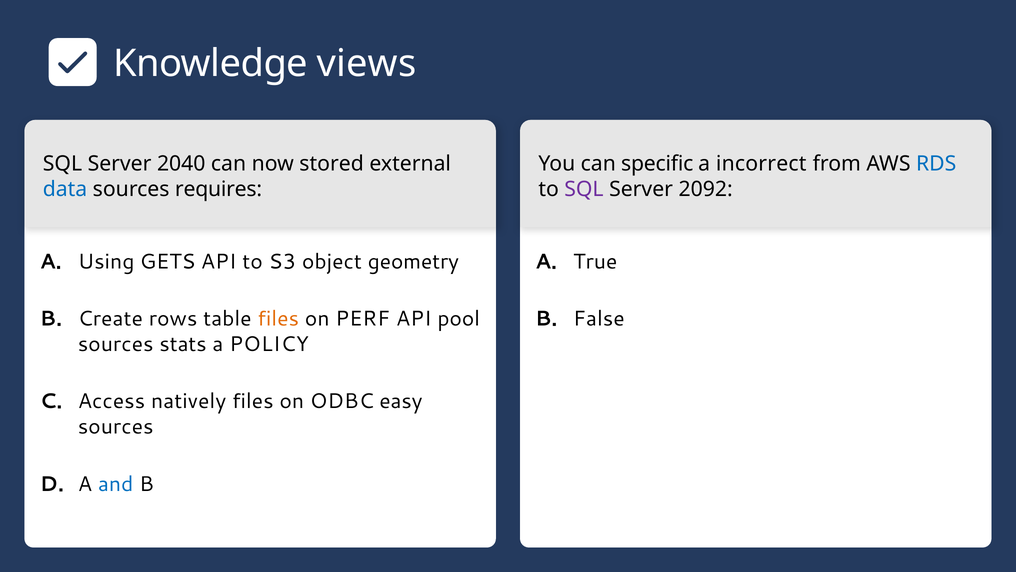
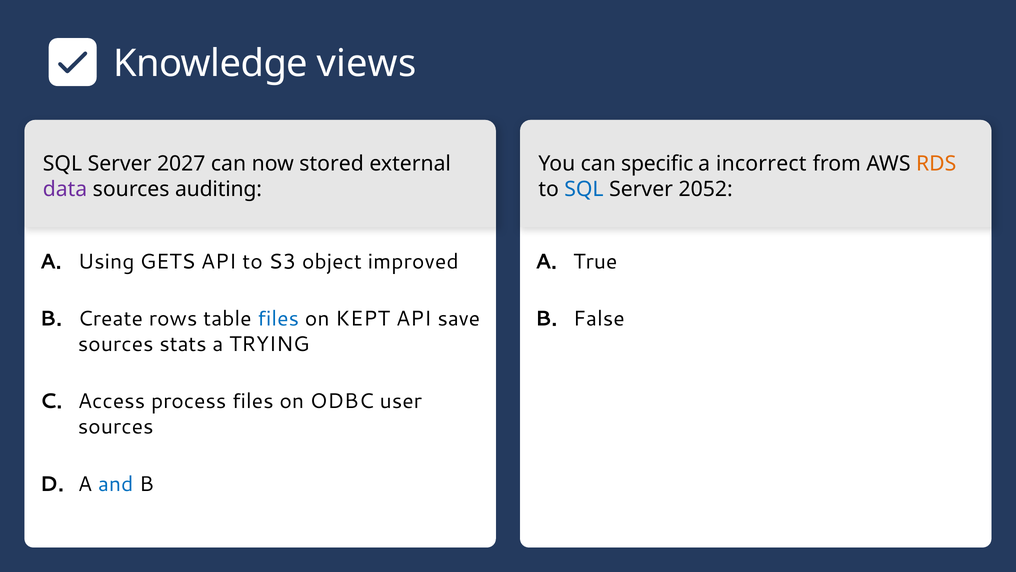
2040: 2040 -> 2027 (181, 164)
RDS colour: blue -> orange (936, 164)
data colour: blue -> purple (65, 189)
requires: requires -> auditing (219, 189)
SQL colour: purple -> blue (584, 189)
2092: 2092 -> 2052 (706, 189)
geometry: geometry -> improved (413, 261)
files colour: orange -> blue (278, 318)
PERF: PERF -> KEPT (363, 318)
pool: pool -> save (459, 318)
POLICY: POLICY -> TRYING (269, 344)
natively: natively -> process (189, 401)
easy: easy -> user (401, 401)
